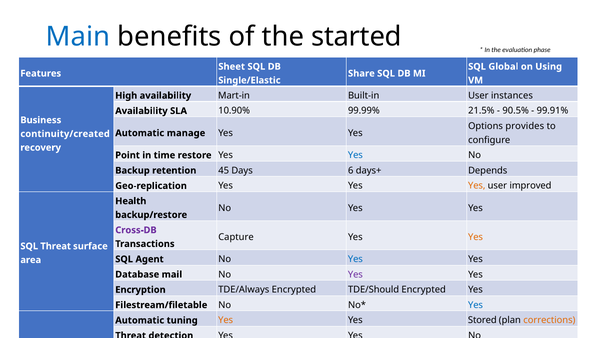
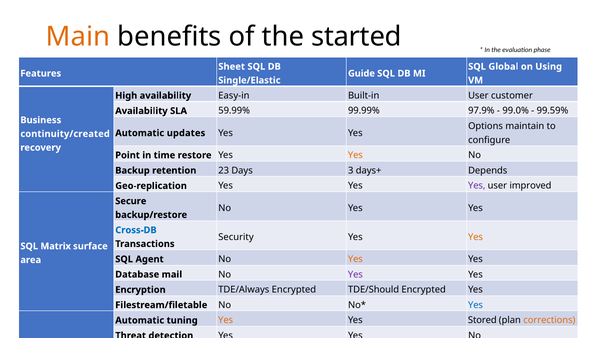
Main colour: blue -> orange (78, 37)
Share: Share -> Guide (361, 73)
Mart-in: Mart-in -> Easy-in (234, 96)
instances: instances -> customer (512, 96)
10.90%: 10.90% -> 59.99% (234, 111)
21.5%: 21.5% -> 97.9% (481, 111)
90.5%: 90.5% -> 99.0% (516, 111)
99.91%: 99.91% -> 99.59% (553, 111)
provides: provides -> maintain (525, 126)
manage: manage -> updates (186, 133)
Yes colour: blue -> orange (355, 155)
45: 45 -> 23 (224, 170)
6: 6 -> 3 (351, 170)
Yes colour: orange -> purple (477, 186)
Health: Health -> Secure (131, 201)
Cross-DB colour: purple -> blue (136, 230)
Capture: Capture -> Security (236, 237)
SQL Threat: Threat -> Matrix (56, 246)
Yes colour: blue -> orange (355, 259)
